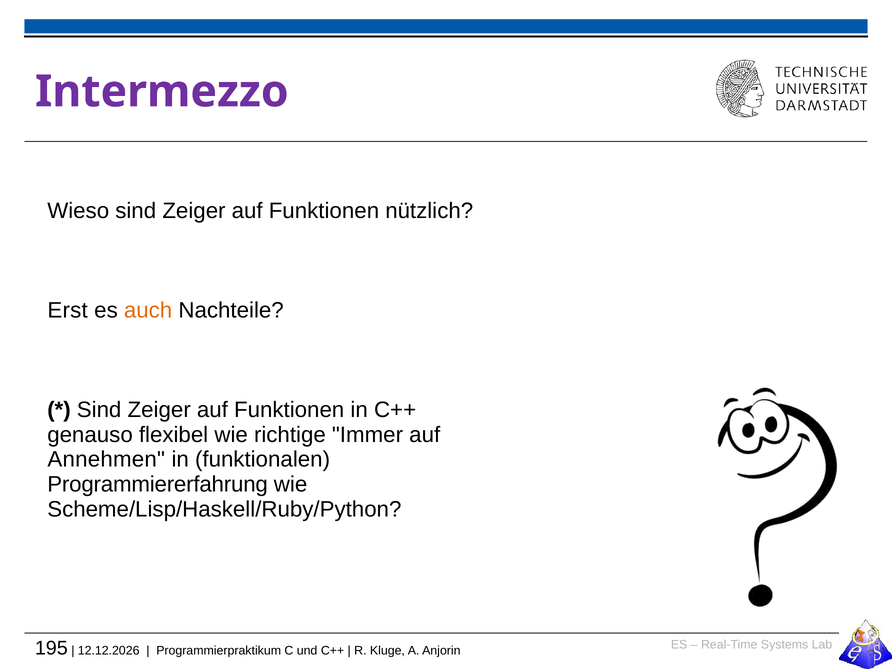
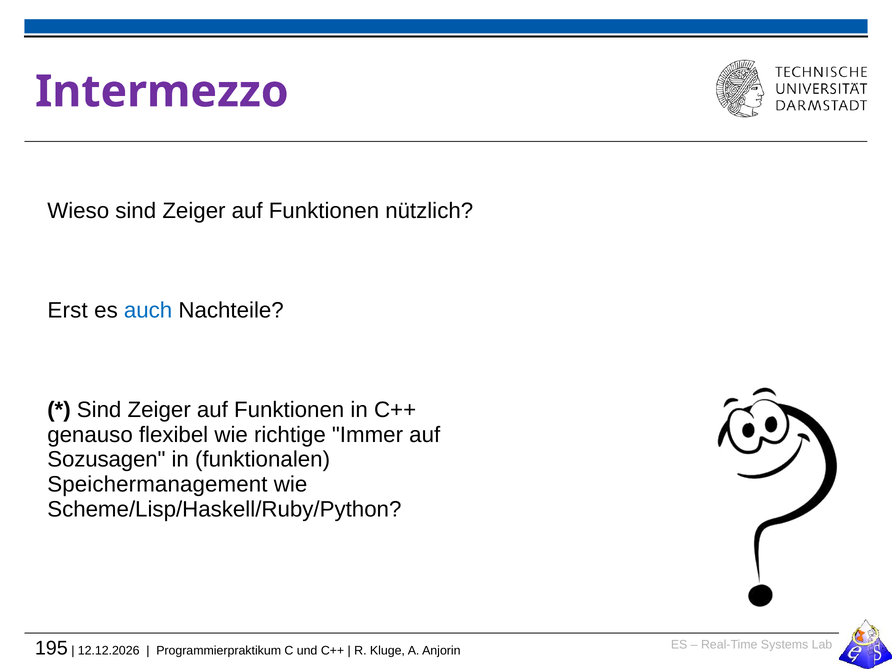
auch colour: orange -> blue (148, 310)
Annehmen: Annehmen -> Sozusagen (106, 460)
Programmiererfahrung: Programmiererfahrung -> Speichermanagement (157, 485)
